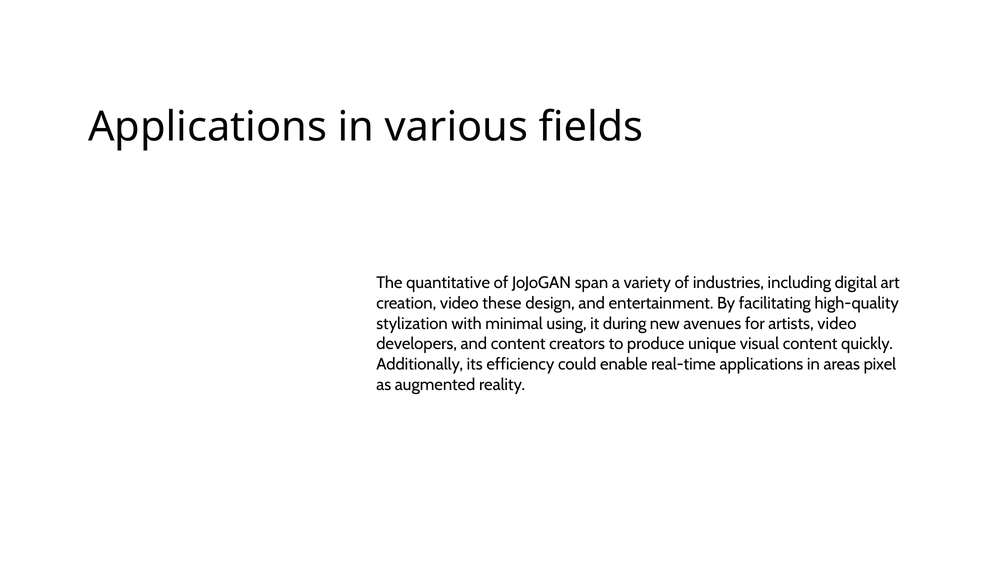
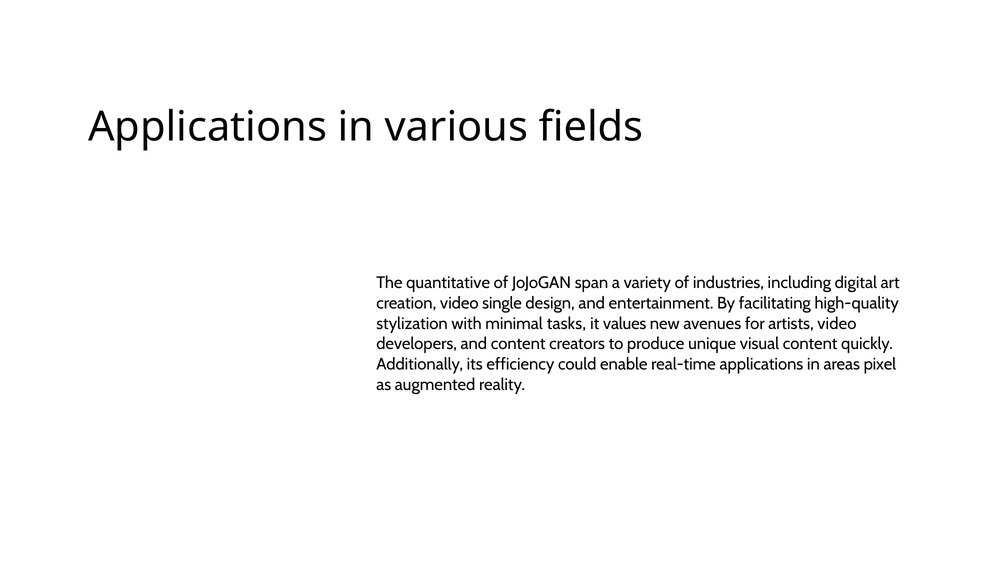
these: these -> single (502, 303)
using: using -> tasks (566, 324)
during: during -> values (625, 324)
